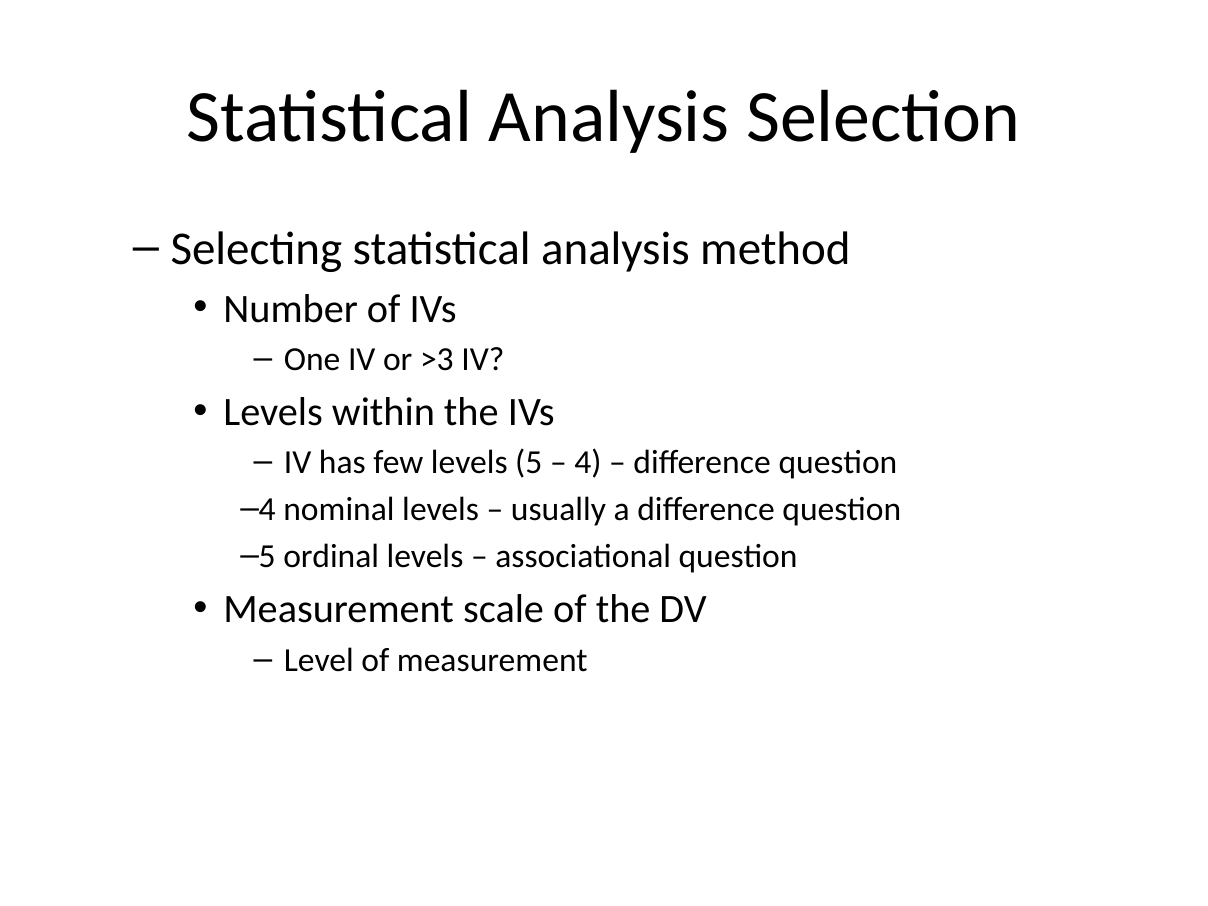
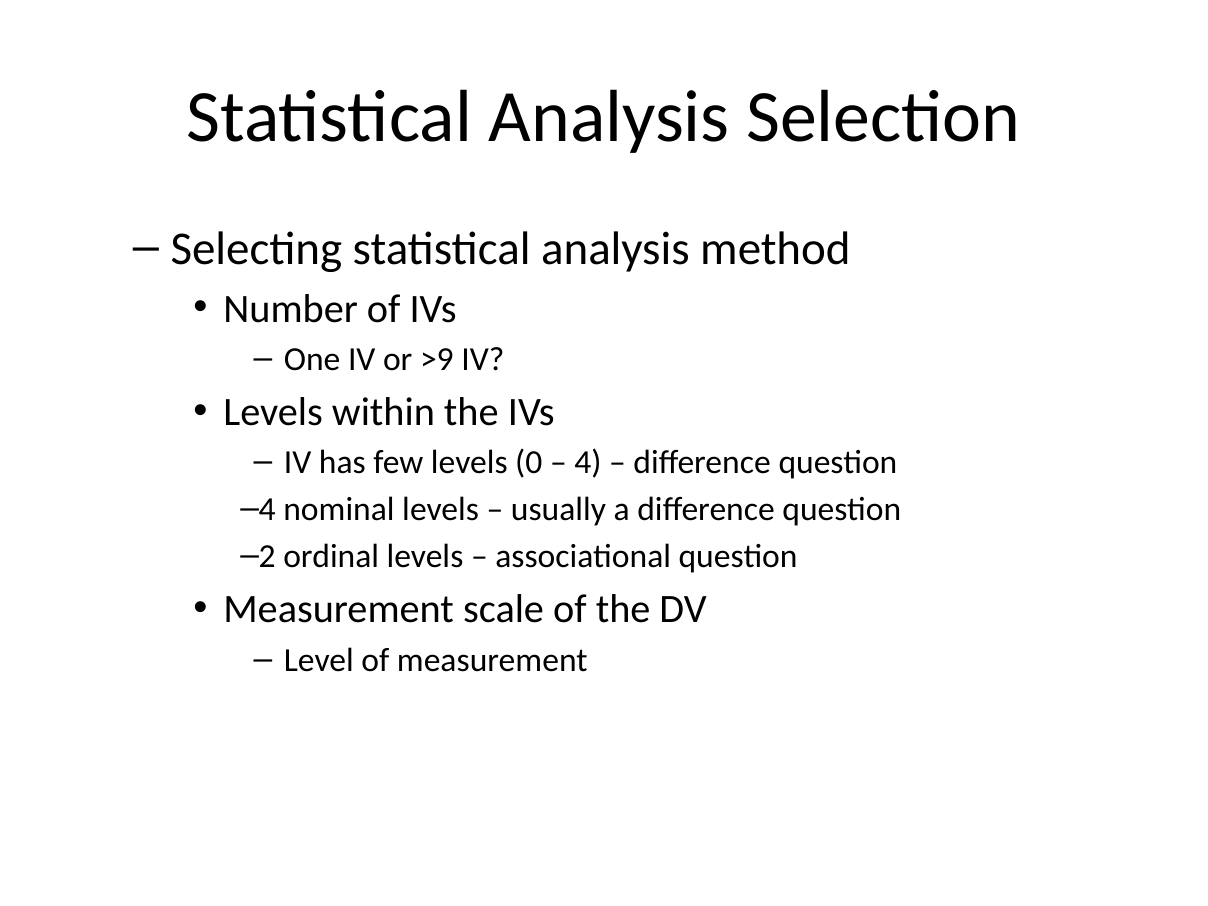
>3: >3 -> >9 (437, 359)
levels 5: 5 -> 0 (529, 463)
5: 5 -> 2 (267, 557)
